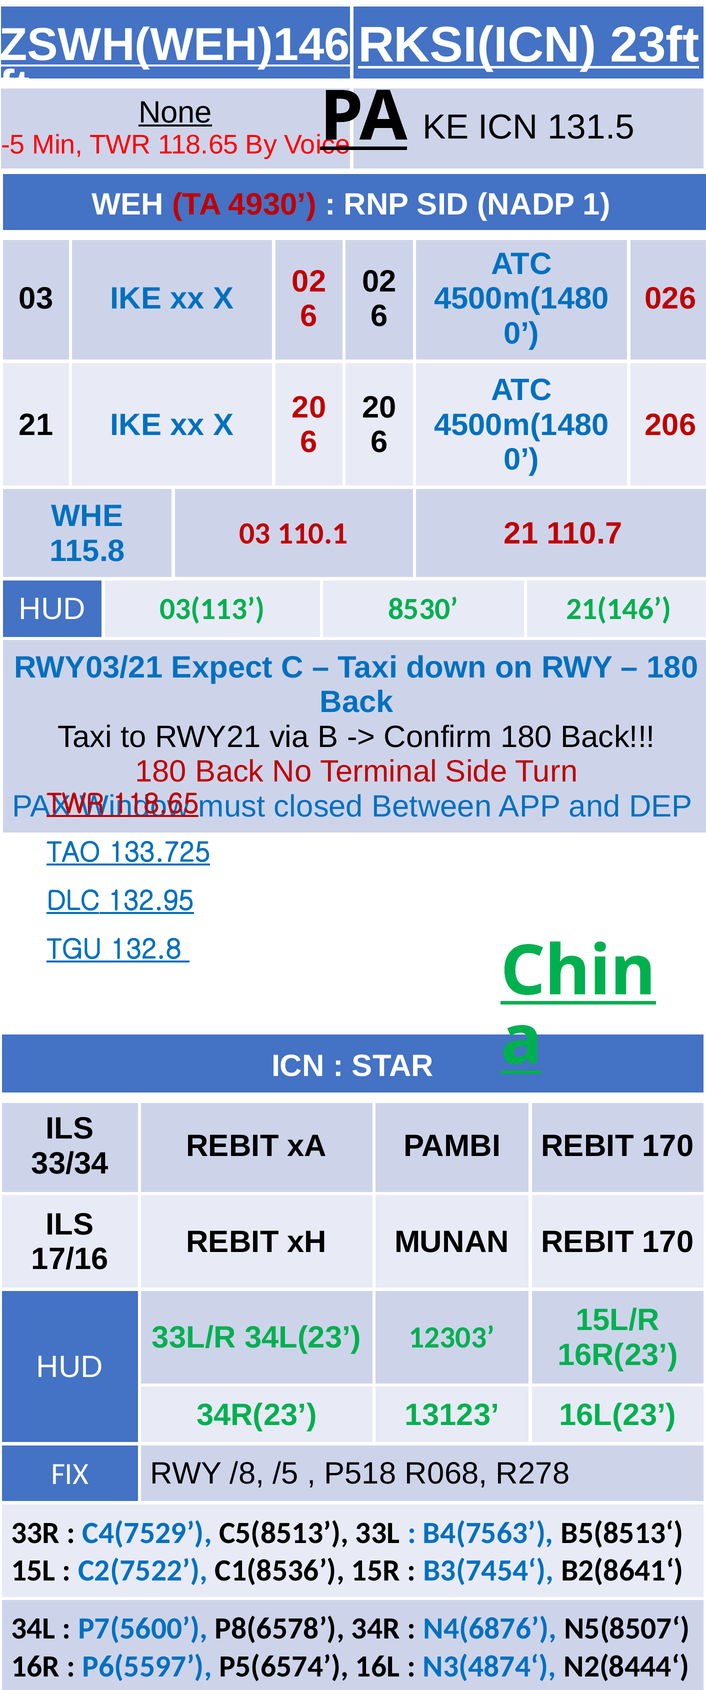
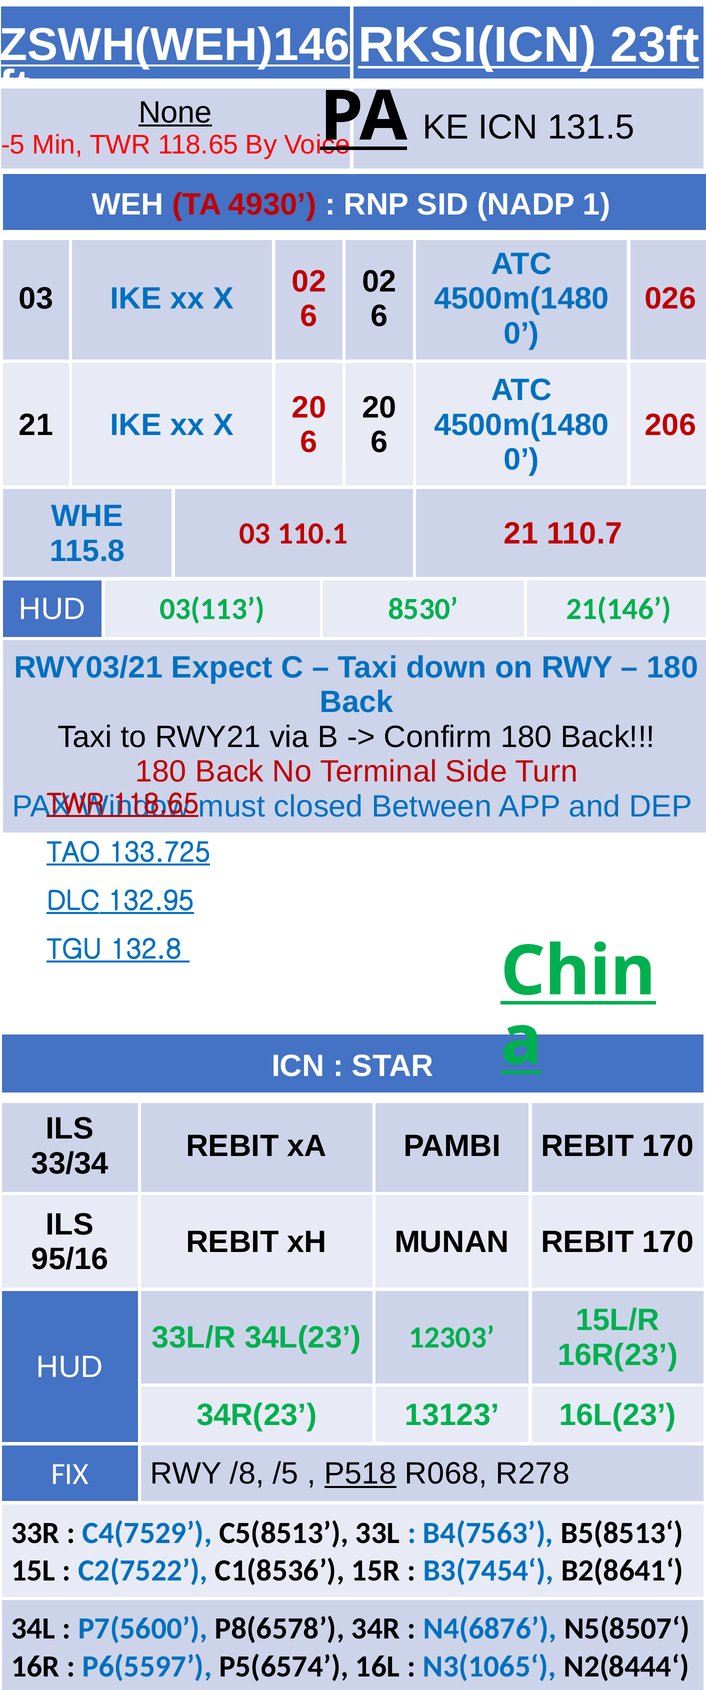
17/16: 17/16 -> 95/16 (70, 1259)
P518 underline: none -> present (360, 1473)
N3(4874‘: N3(4874‘ -> N3(1065‘ (489, 1666)
